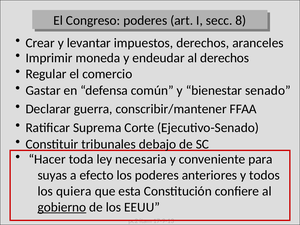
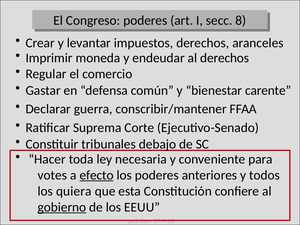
senado: senado -> carente (268, 90)
suyas: suyas -> votes (52, 175)
efecto underline: none -> present (97, 175)
